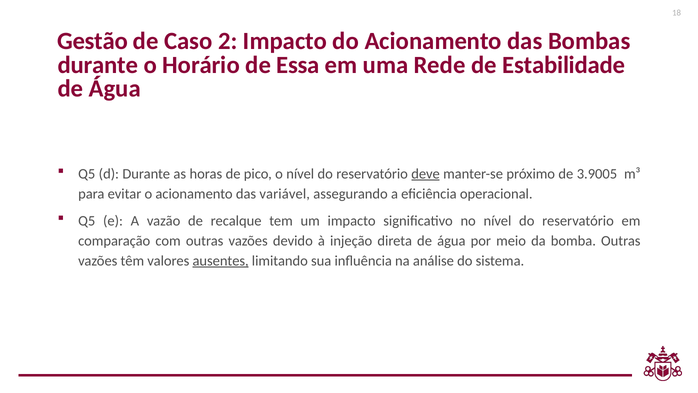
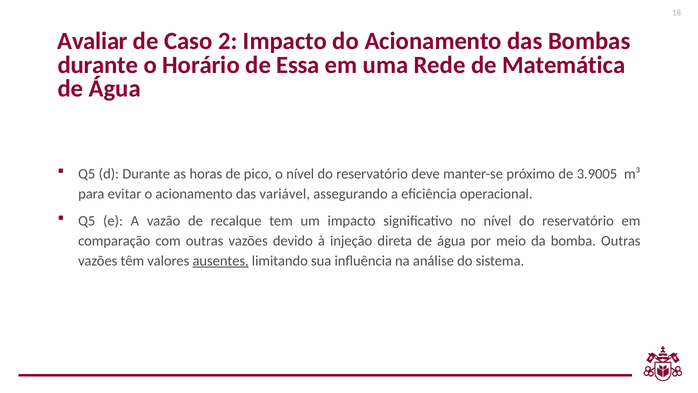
Gestão: Gestão -> Avaliar (93, 41)
Estabilidade: Estabilidade -> Matemática (564, 65)
deve underline: present -> none (426, 174)
